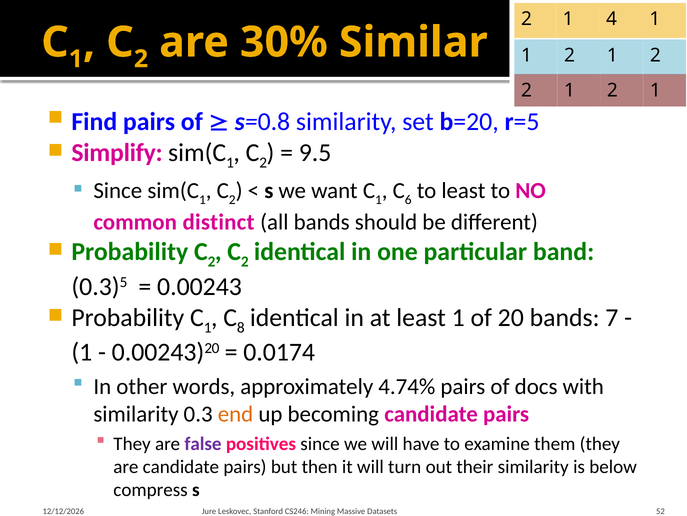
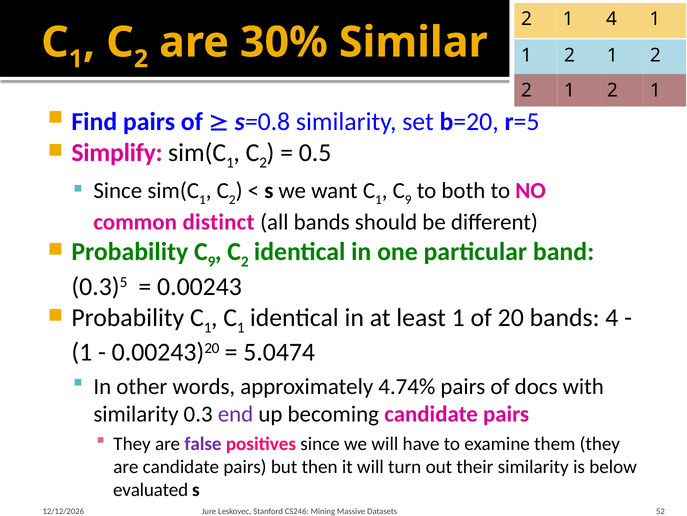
9.5: 9.5 -> 0.5 (315, 152)
6: 6 -> 9 (408, 200)
to least: least -> both (463, 191)
2: 2 -> 9 (212, 261)
8: 8 -> 1 (241, 327)
bands 7: 7 -> 4 (612, 317)
0.0174: 0.0174 -> 5.0474 (279, 352)
end colour: orange -> purple (236, 414)
compress: compress -> evaluated (151, 489)
